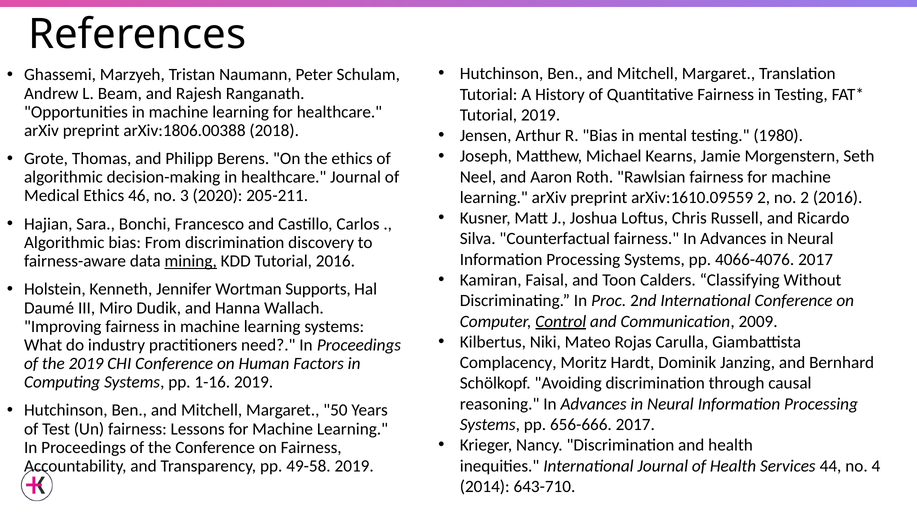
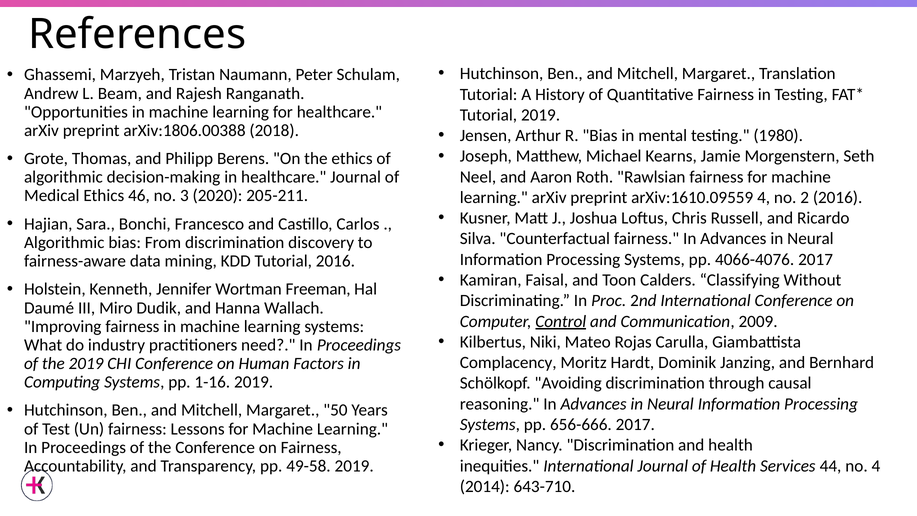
arXiv:1610.09559 2: 2 -> 4 (764, 197)
mining underline: present -> none (191, 261)
Supports: Supports -> Freeman (318, 289)
